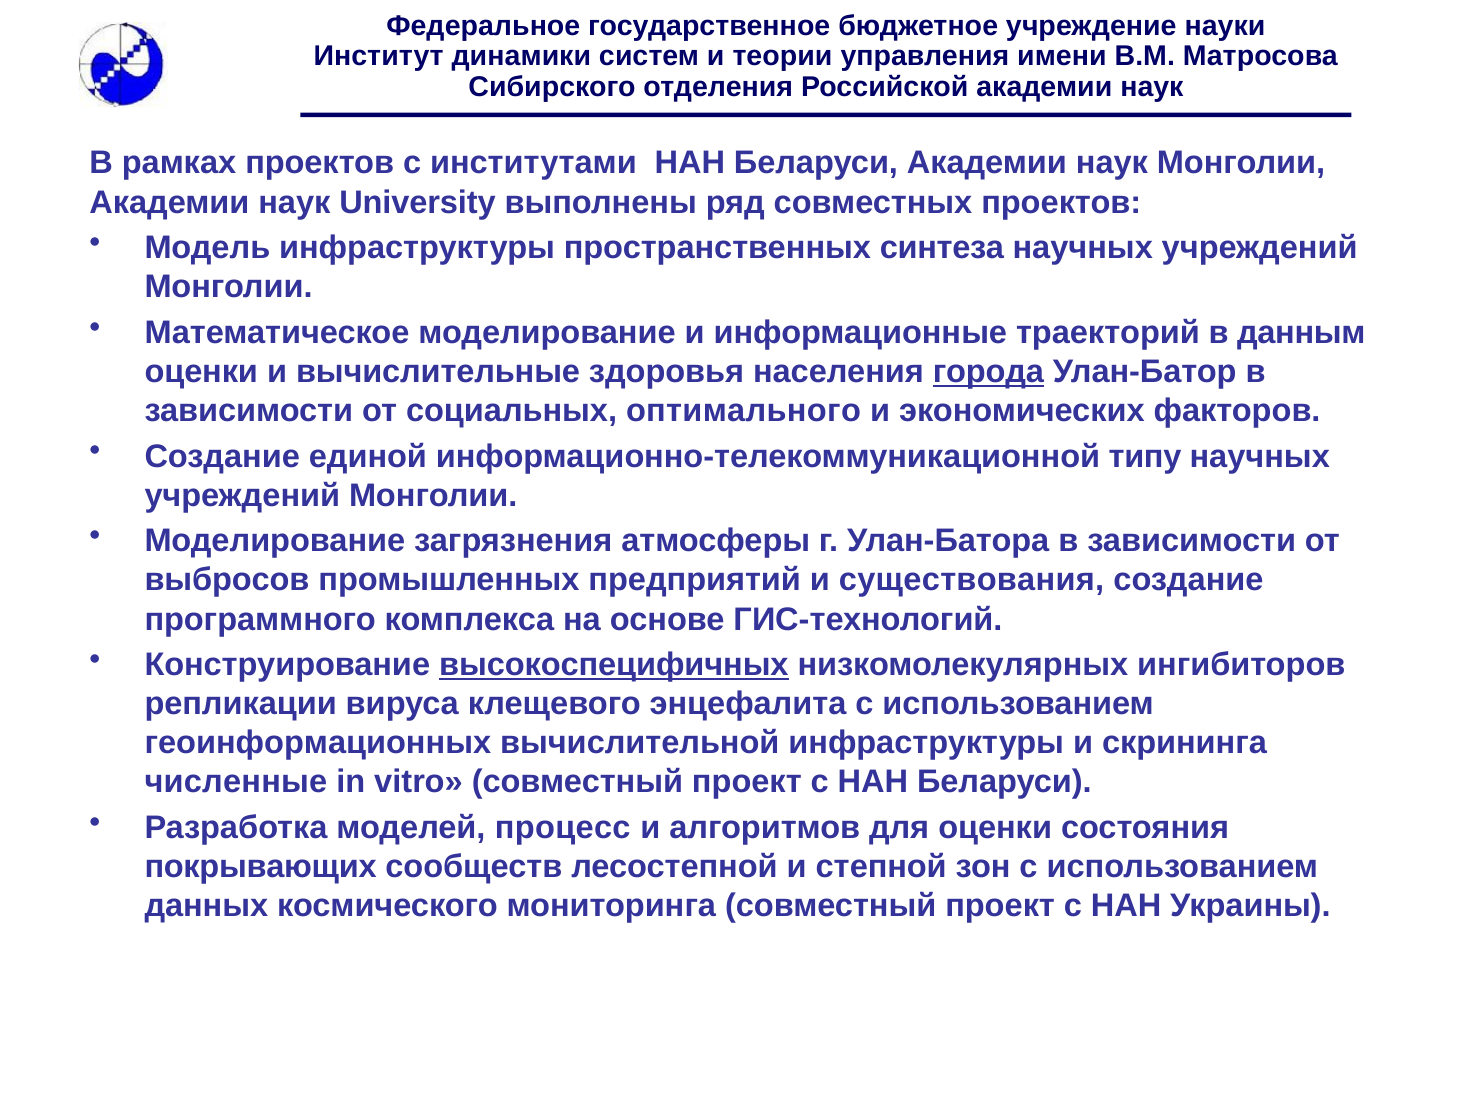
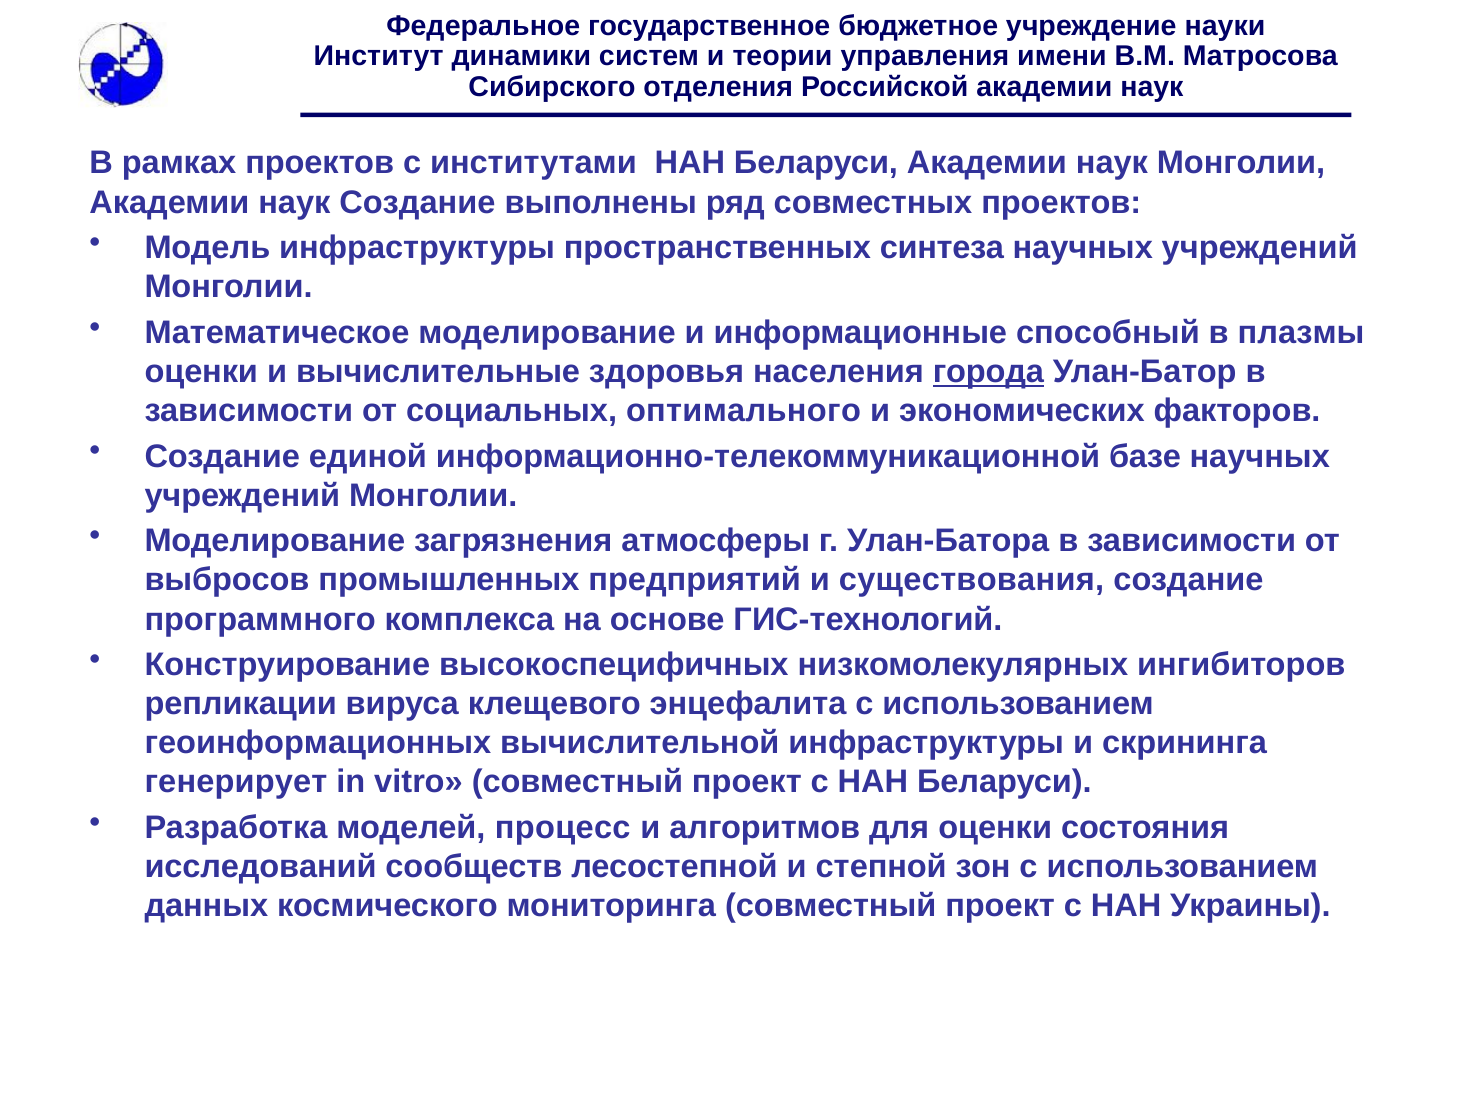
наук University: University -> Создание (417, 202)
траекторий: траекторий -> способный (1108, 333)
данным: данным -> плазмы (1301, 333)
типу: типу -> базе (1145, 457)
высокоспецифичных underline: present -> none (614, 665)
численные: численные -> генерирует (236, 782)
покрывающих: покрывающих -> исследований (261, 867)
